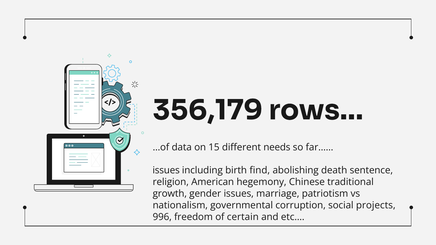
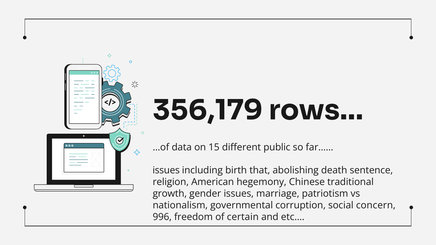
needs: needs -> public (277, 147)
find: find -> that (260, 171)
projects: projects -> concern (376, 206)
